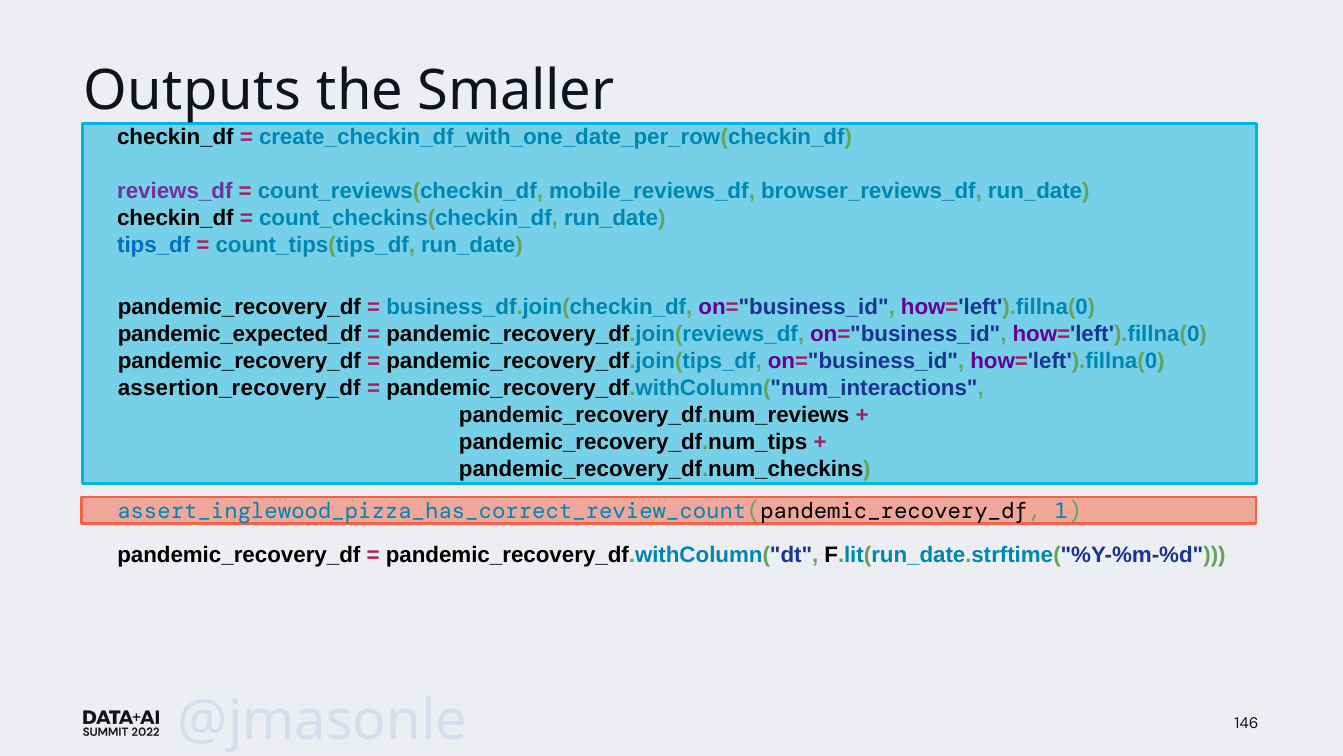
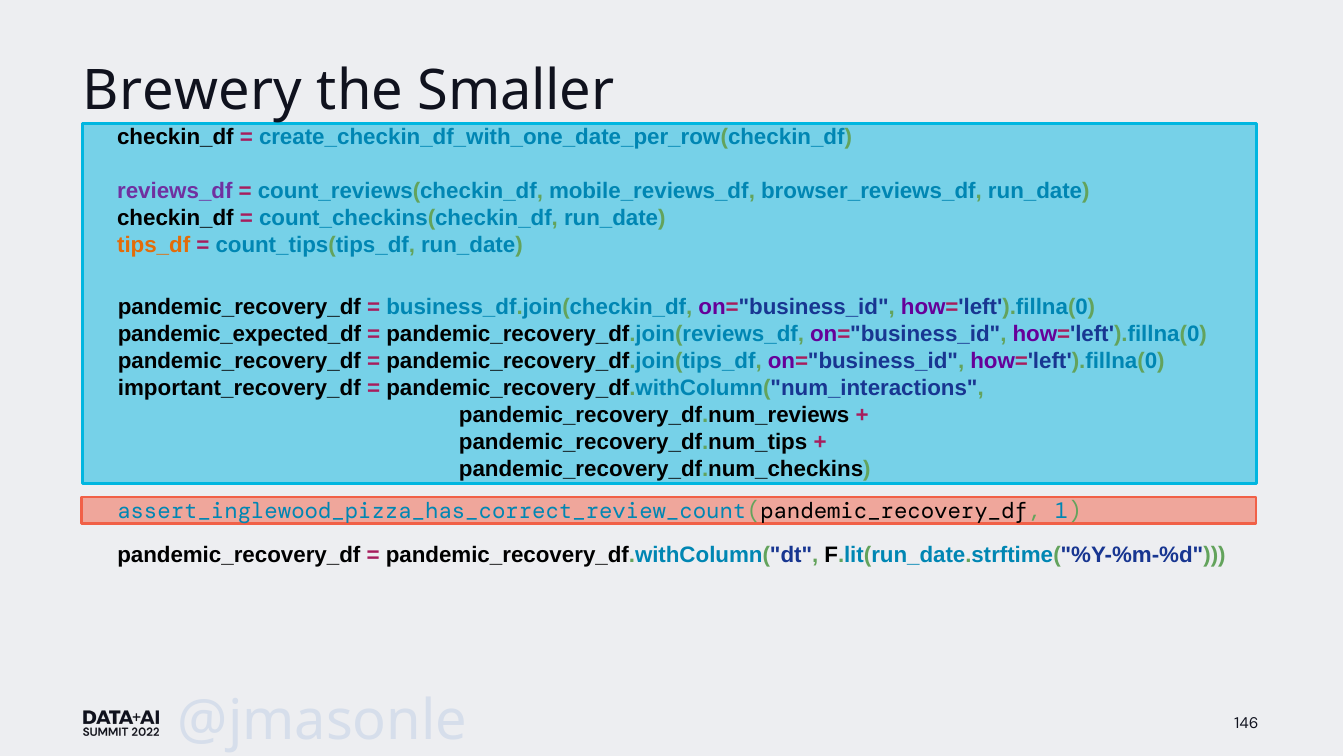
Outputs: Outputs -> Brewery (192, 91)
tips_df colour: blue -> orange (154, 245)
assertion_recovery_df: assertion_recovery_df -> important_recovery_df (239, 388)
